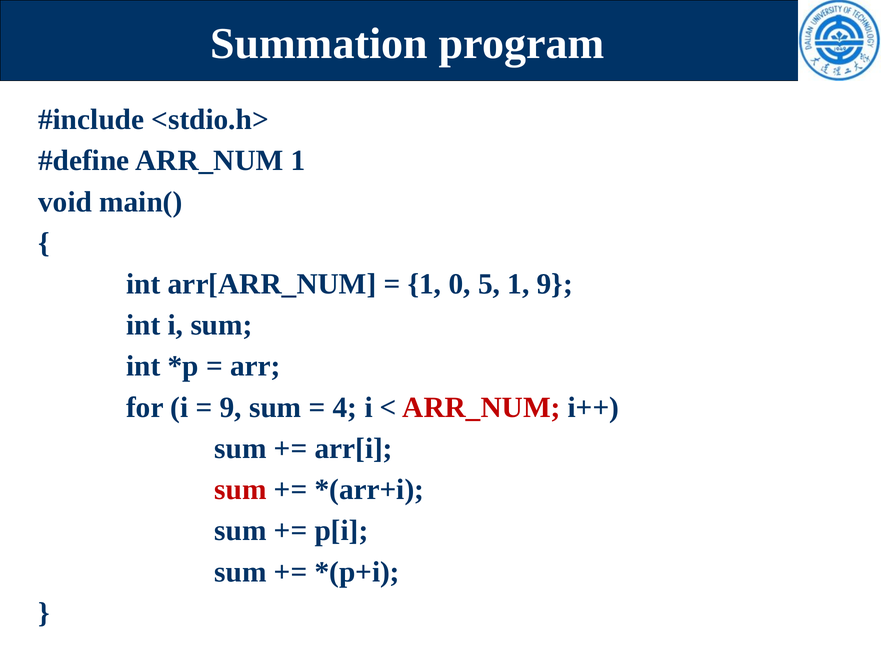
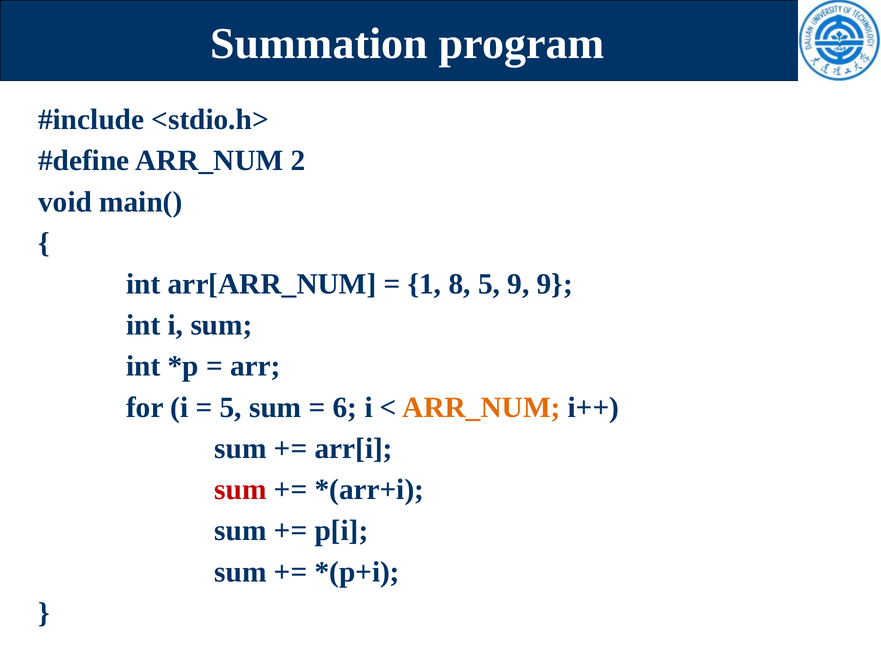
ARR_NUM 1: 1 -> 2 (298, 161)
0: 0 -> 8 (460, 284)
5 1: 1 -> 9 (518, 284)
9: 9 -> 5 (231, 407)
4: 4 -> 6 (345, 407)
ARR_NUM colour: red -> orange (481, 407)
